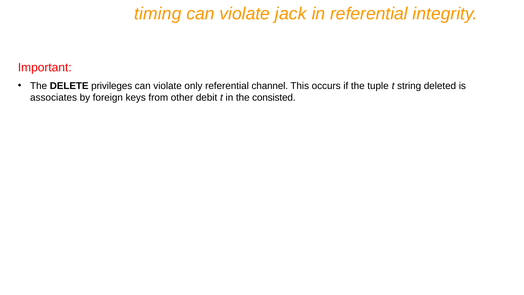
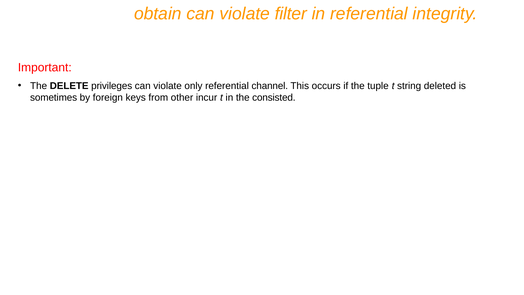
timing: timing -> obtain (158, 14)
jack: jack -> filter (291, 14)
associates: associates -> sometimes (54, 98)
debit: debit -> incur (207, 98)
